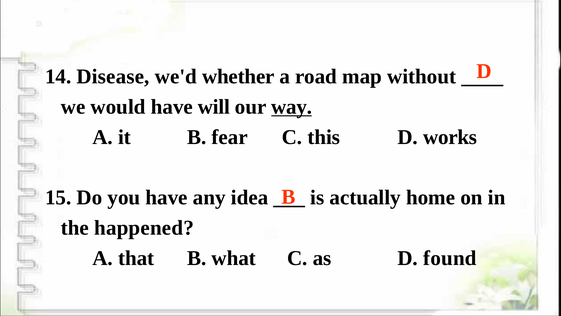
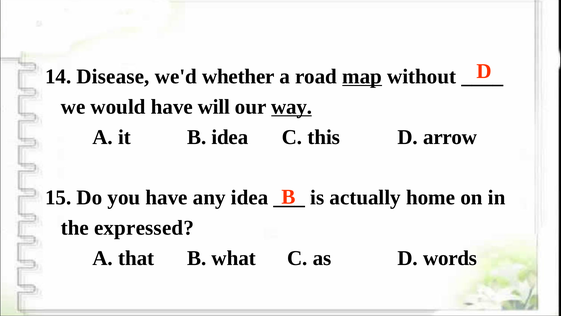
map underline: none -> present (362, 76)
B fear: fear -> idea (230, 137)
works: works -> arrow (450, 137)
happened: happened -> expressed (144, 228)
found: found -> words (450, 258)
